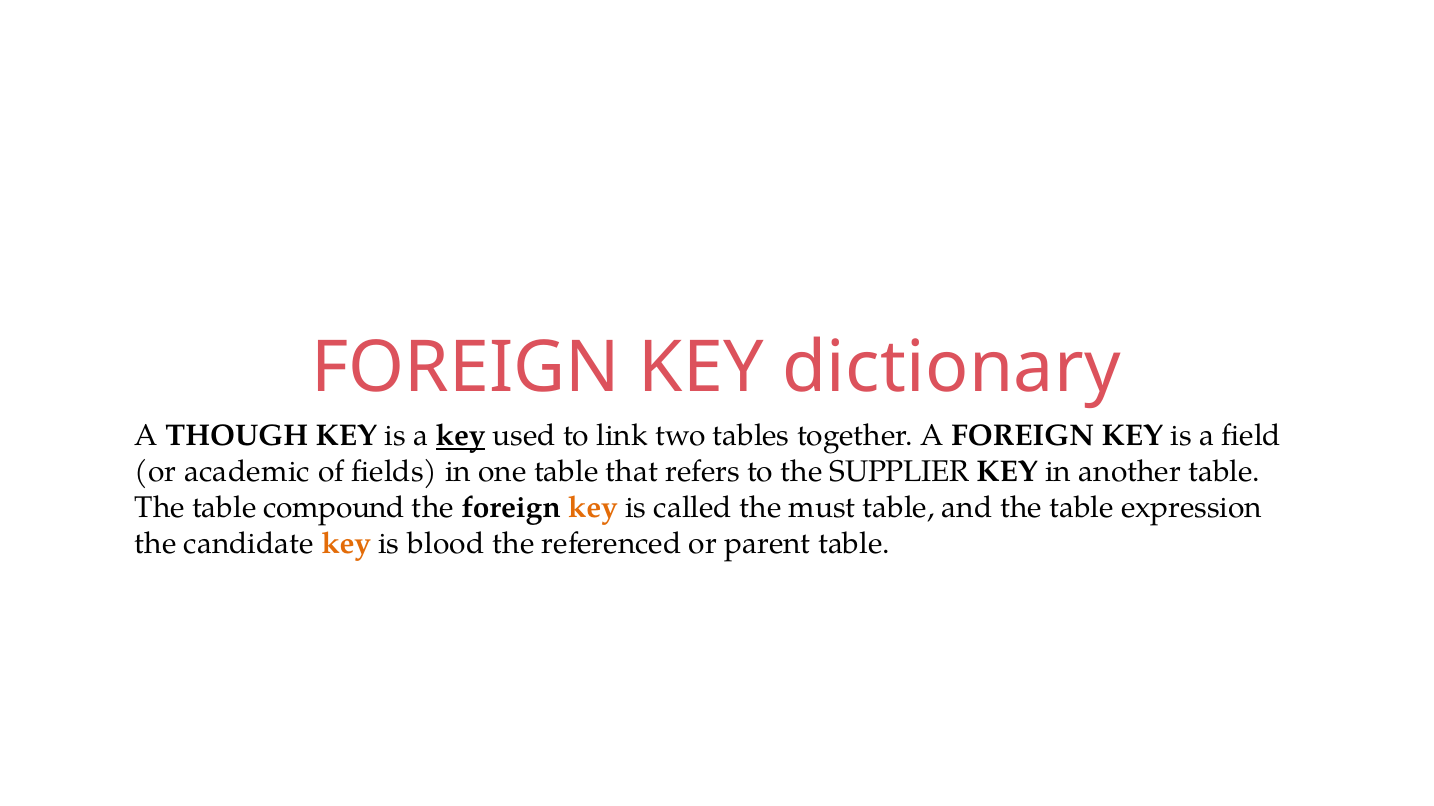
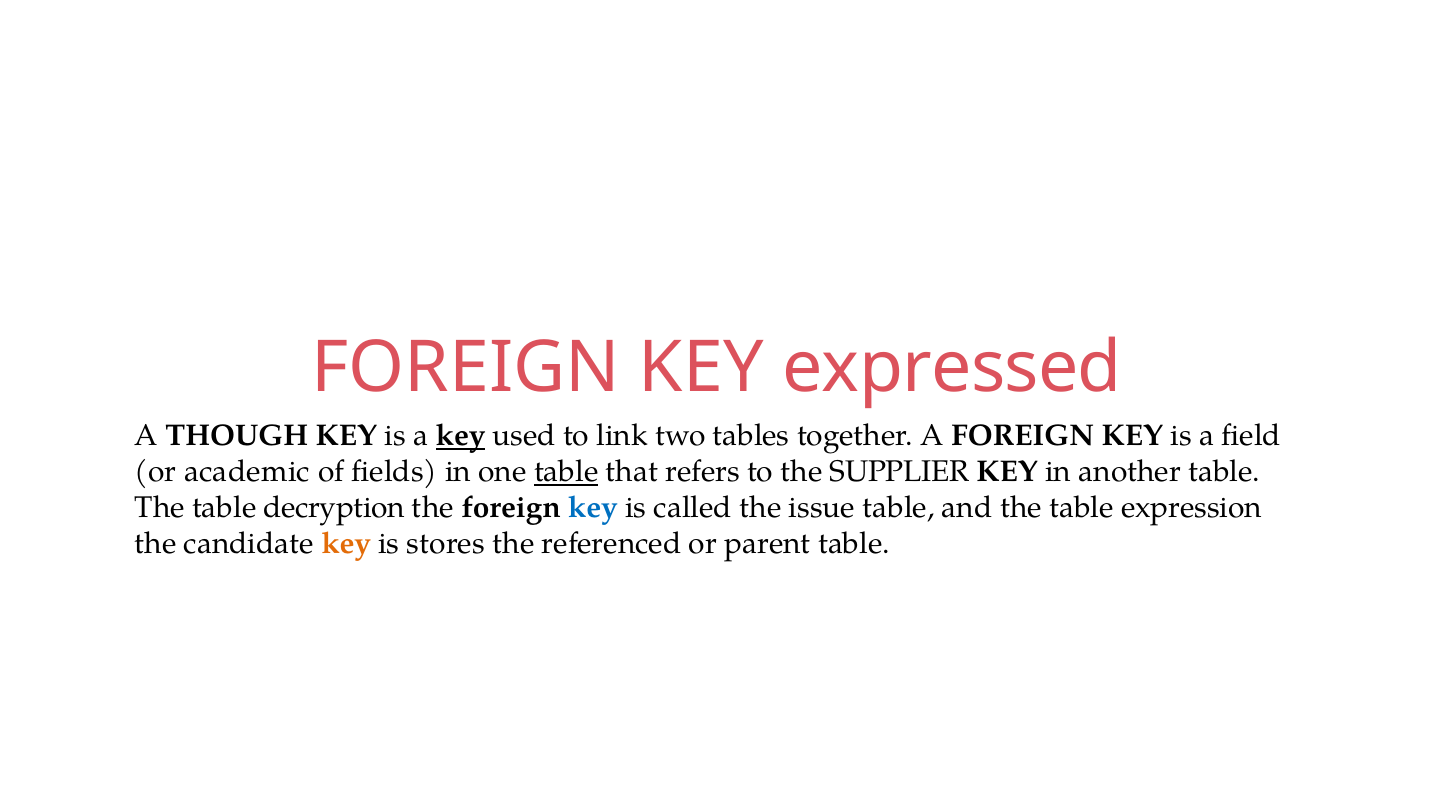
dictionary: dictionary -> expressed (952, 368)
table underline: none -> present (566, 472)
compound: compound -> decryption (334, 508)
key colour: orange -> blue (593, 508)
must: must -> issue (822, 508)
blood: blood -> stores (446, 544)
